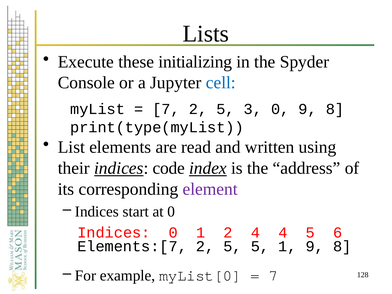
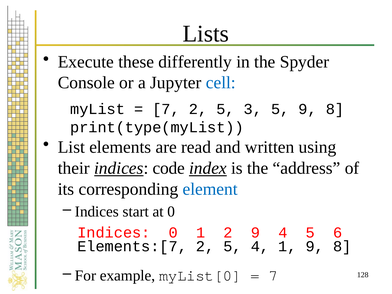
initializing: initializing -> differently (195, 62)
3 0: 0 -> 5 (280, 109)
element colour: purple -> blue (210, 189)
2 4: 4 -> 9 (255, 233)
5 5: 5 -> 4 (260, 246)
